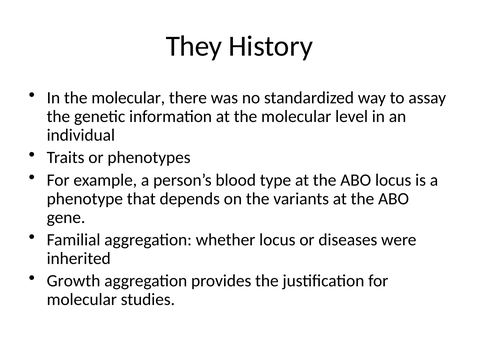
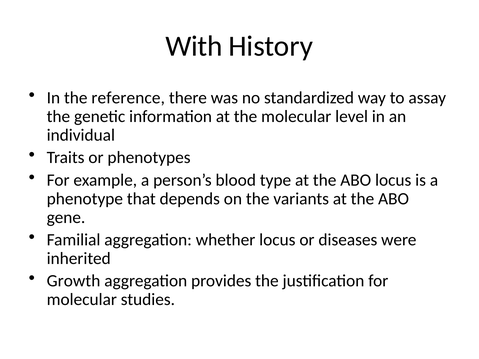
They: They -> With (194, 46)
In the molecular: molecular -> reference (128, 98)
